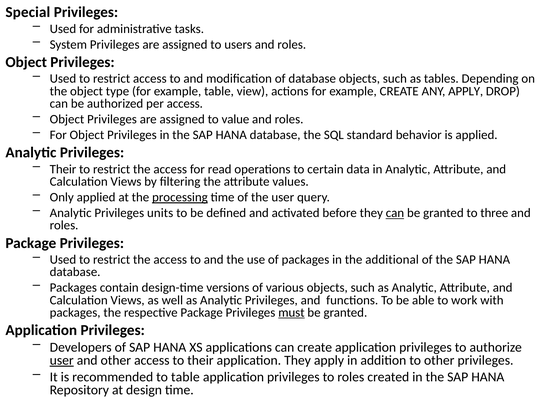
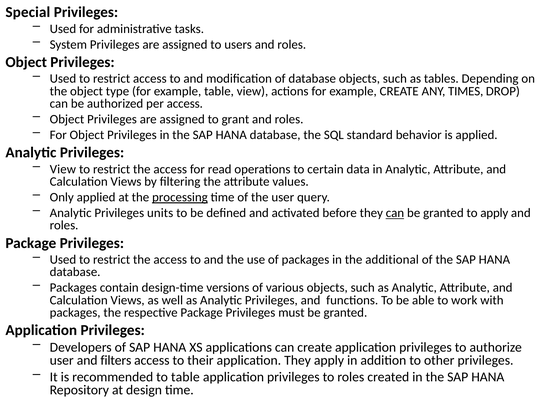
ANY APPLY: APPLY -> TIMES (466, 91)
value: value -> grant (235, 119)
Their: Their -> View (63, 169)
to three: three -> apply (494, 213)
must underline: present -> none (291, 312)
user underline: present -> none (62, 360)
and other: other -> filters (116, 360)
